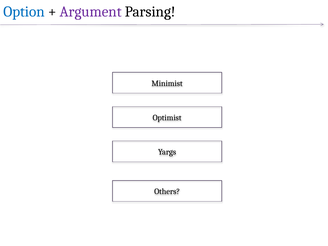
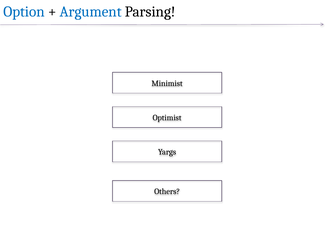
Argument colour: purple -> blue (91, 12)
